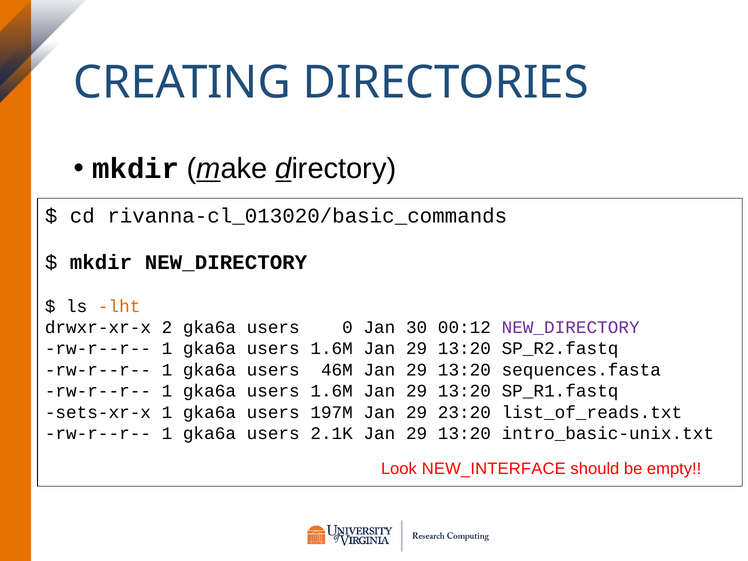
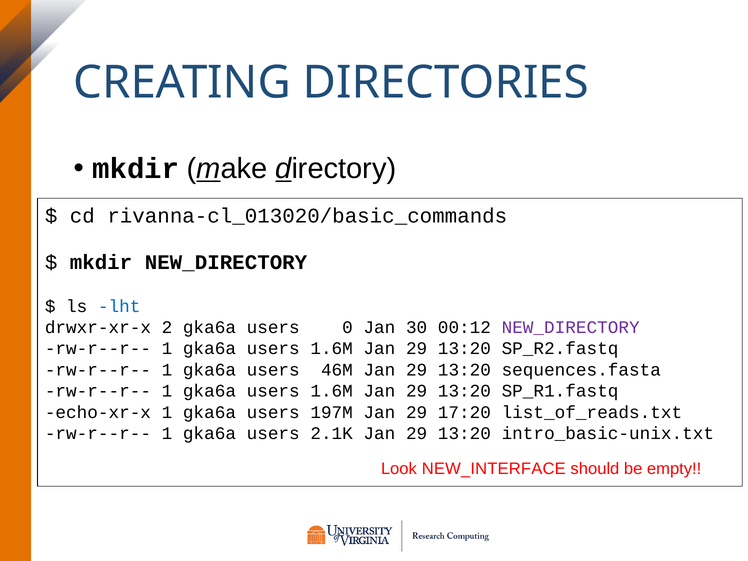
lht colour: orange -> blue (119, 306)
sets-xr-x: sets-xr-x -> echo-xr-x (98, 412)
23:20: 23:20 -> 17:20 (464, 412)
